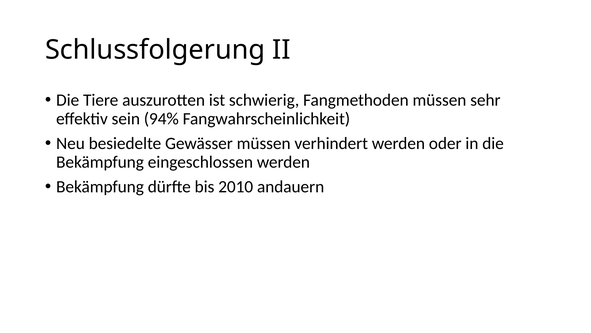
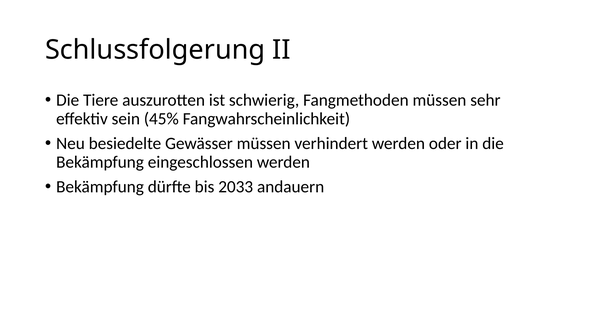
94%: 94% -> 45% (161, 118)
2010: 2010 -> 2033 (236, 187)
